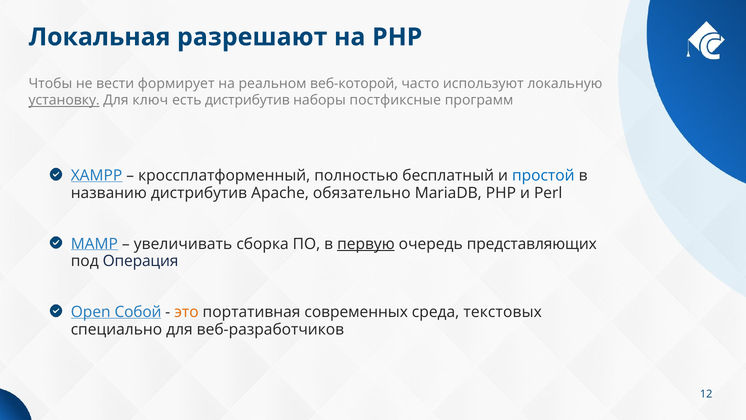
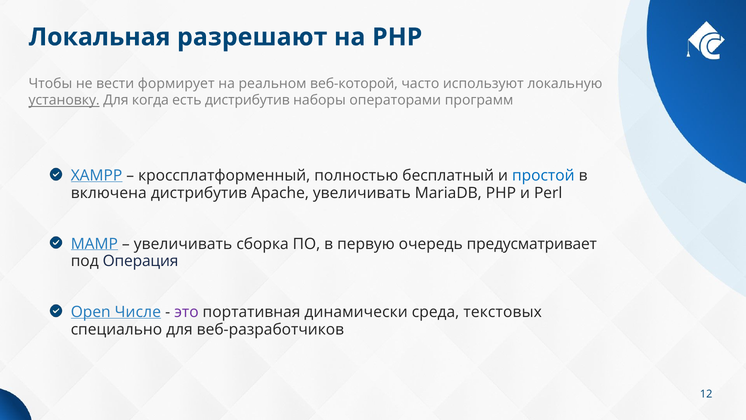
ключ: ключ -> когда (150, 100)
постфиксные: постфиксные -> операторами (395, 100)
названию: названию -> включена (109, 193)
Apache обязательно: обязательно -> увеличивать (362, 193)
первую underline: present -> none (366, 244)
представляющих: представляющих -> предусматривает (532, 244)
Собой: Собой -> Числе (138, 312)
это colour: orange -> purple (186, 312)
современных: современных -> динамически (356, 312)
